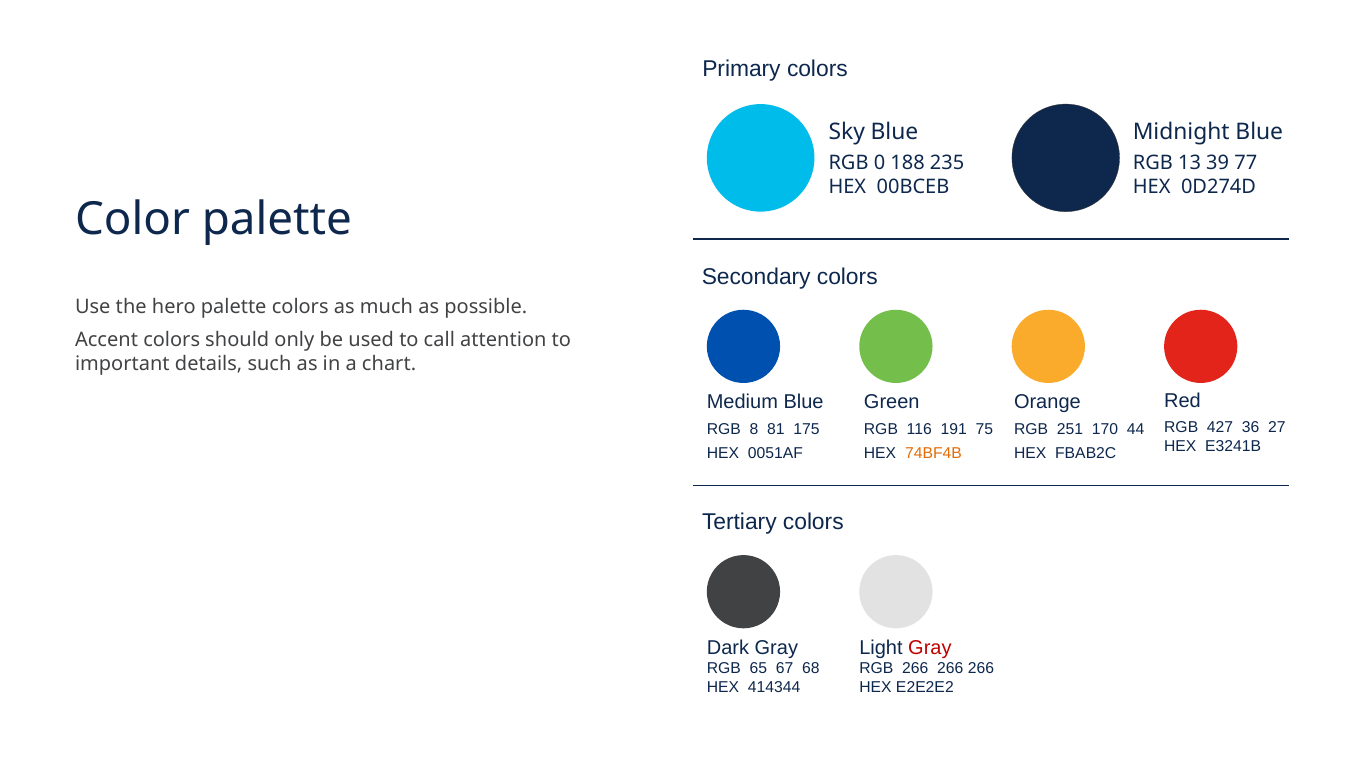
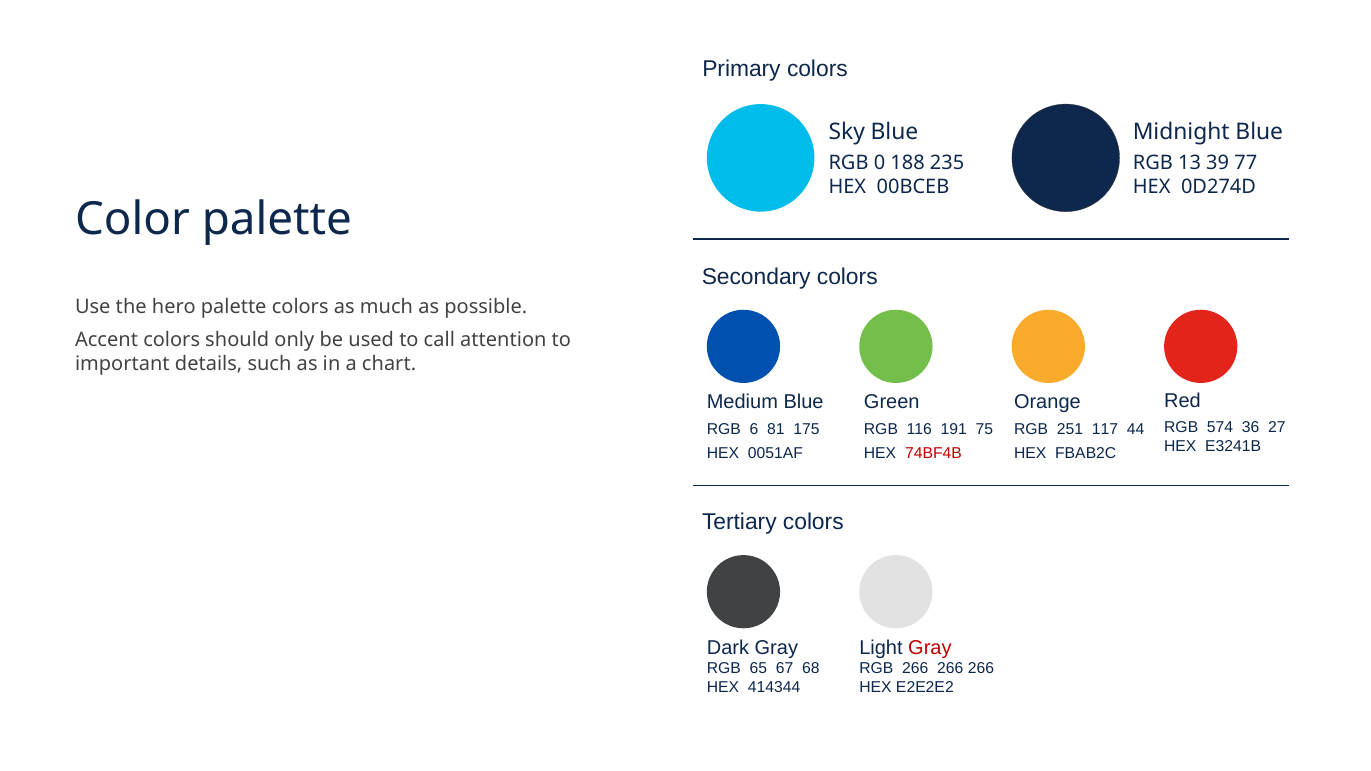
427: 427 -> 574 (1220, 427)
8: 8 -> 6 (754, 429)
170: 170 -> 117 (1105, 429)
74BF4B colour: orange -> red (933, 454)
